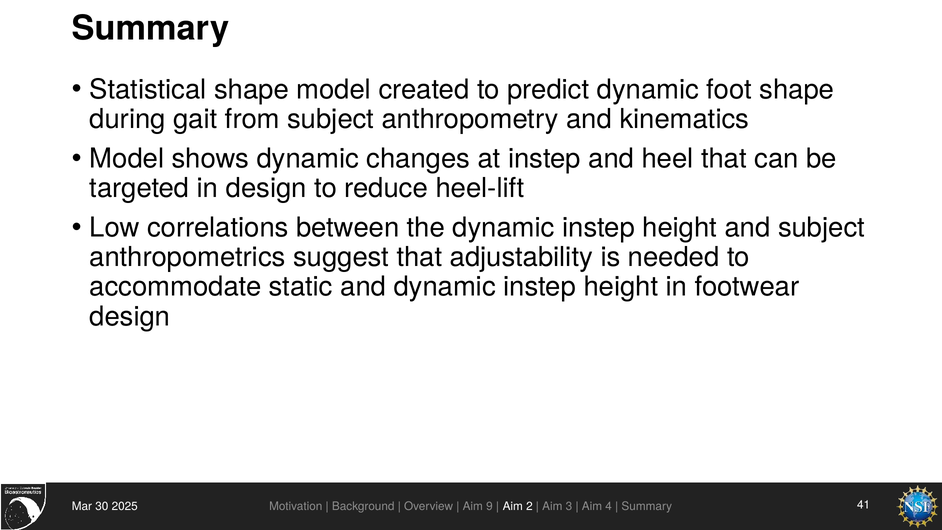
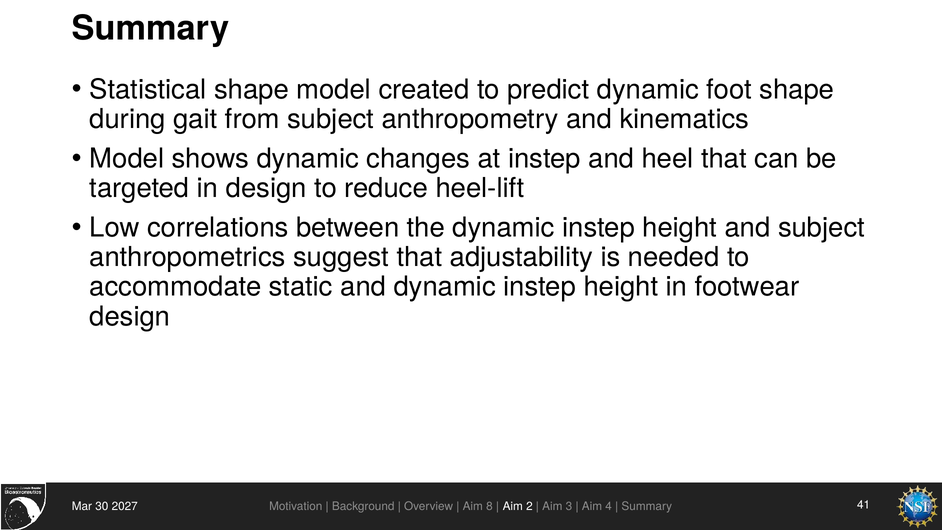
2025: 2025 -> 2027 (125, 506)
9: 9 -> 8 (489, 506)
